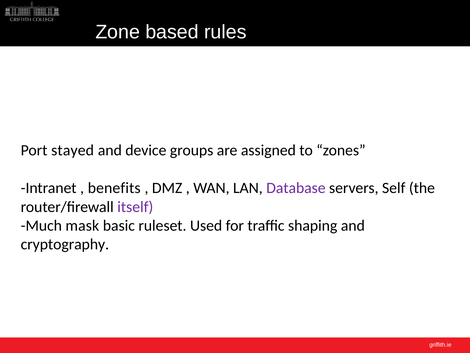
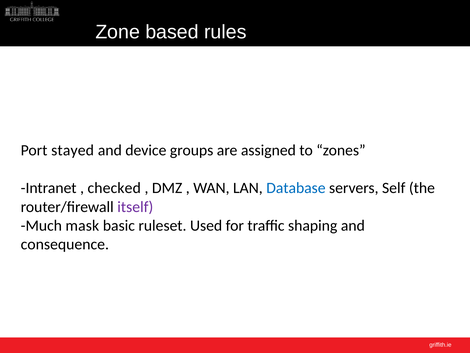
benefits: benefits -> checked (114, 188)
Database colour: purple -> blue (296, 188)
cryptography: cryptography -> consequence (65, 244)
